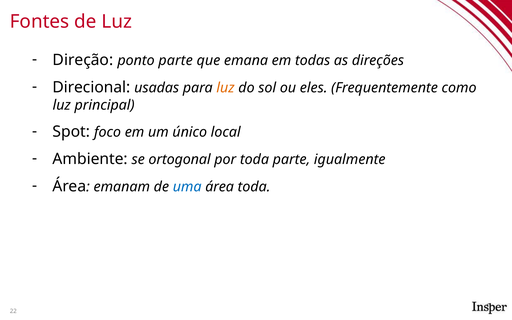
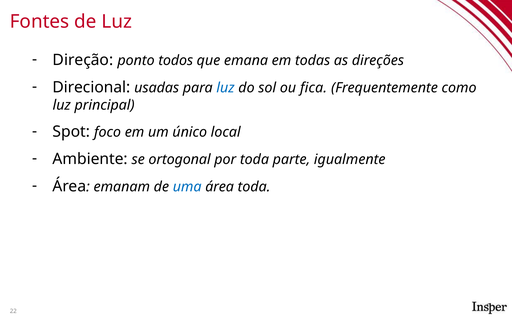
ponto parte: parte -> todos (176, 60)
luz colour: orange -> blue (226, 88)
eles: eles -> fica (314, 88)
